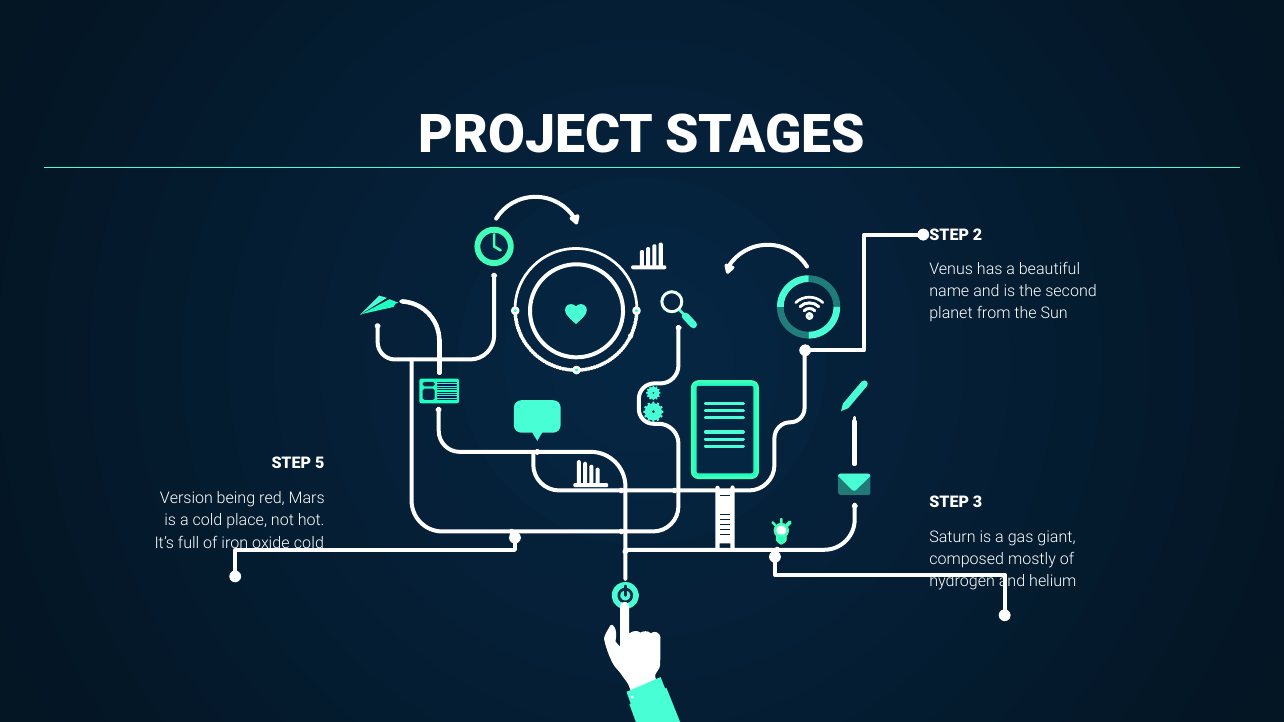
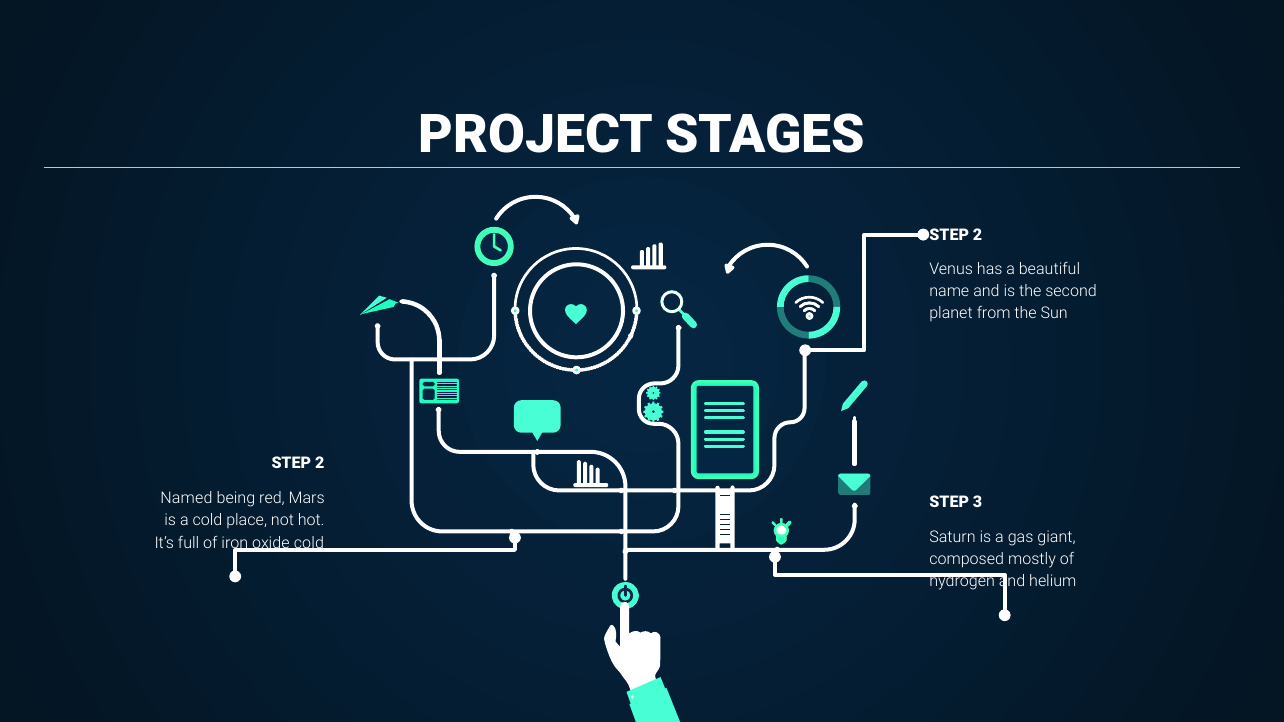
5: 5 -> 2 (320, 463)
Version: Version -> Named (186, 499)
